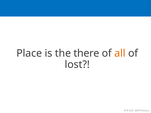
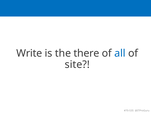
Place: Place -> Write (29, 53)
all colour: orange -> blue (120, 53)
lost: lost -> site (77, 65)
